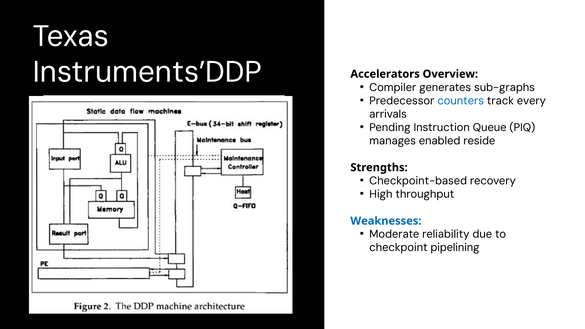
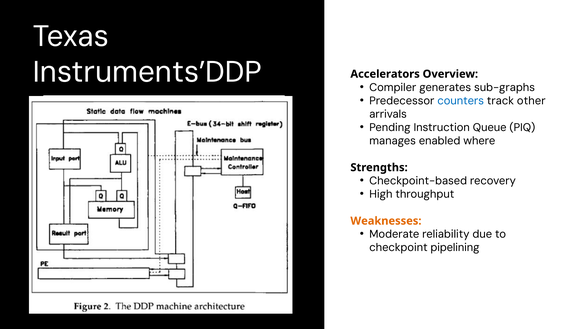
every: every -> other (531, 101)
reside: reside -> where (479, 141)
Weaknesses colour: blue -> orange (386, 221)
